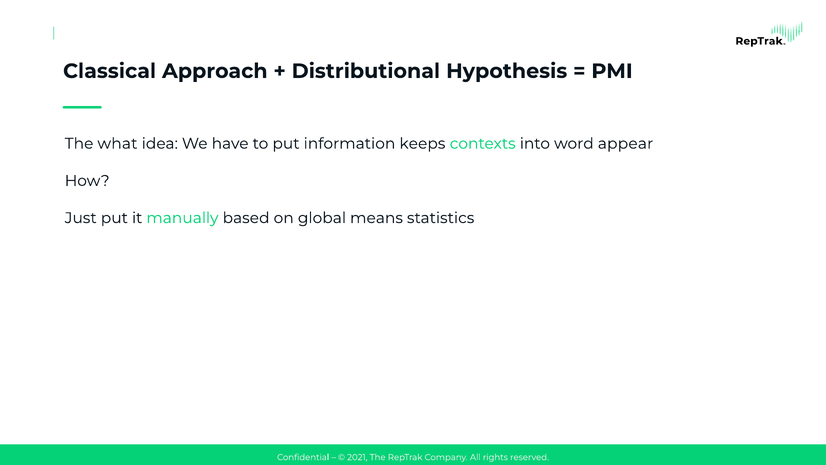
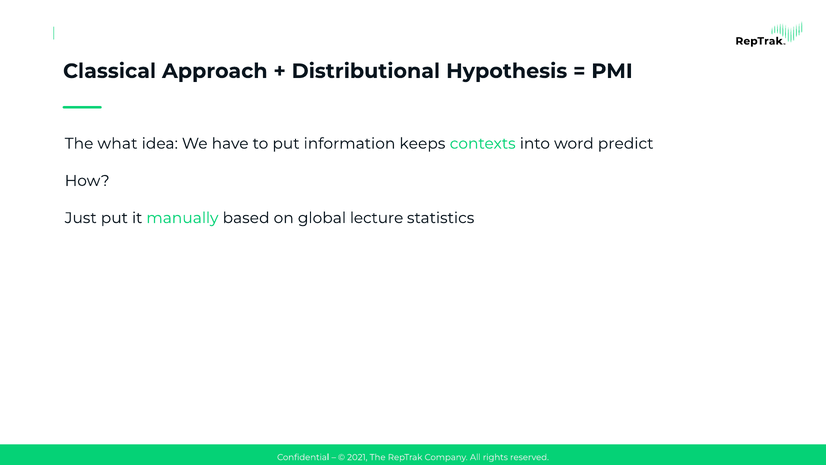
appear: appear -> predict (626, 143)
means: means -> lecture (377, 218)
